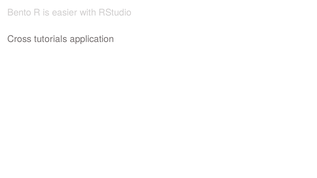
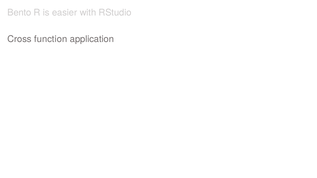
tutorials: tutorials -> function (51, 39)
